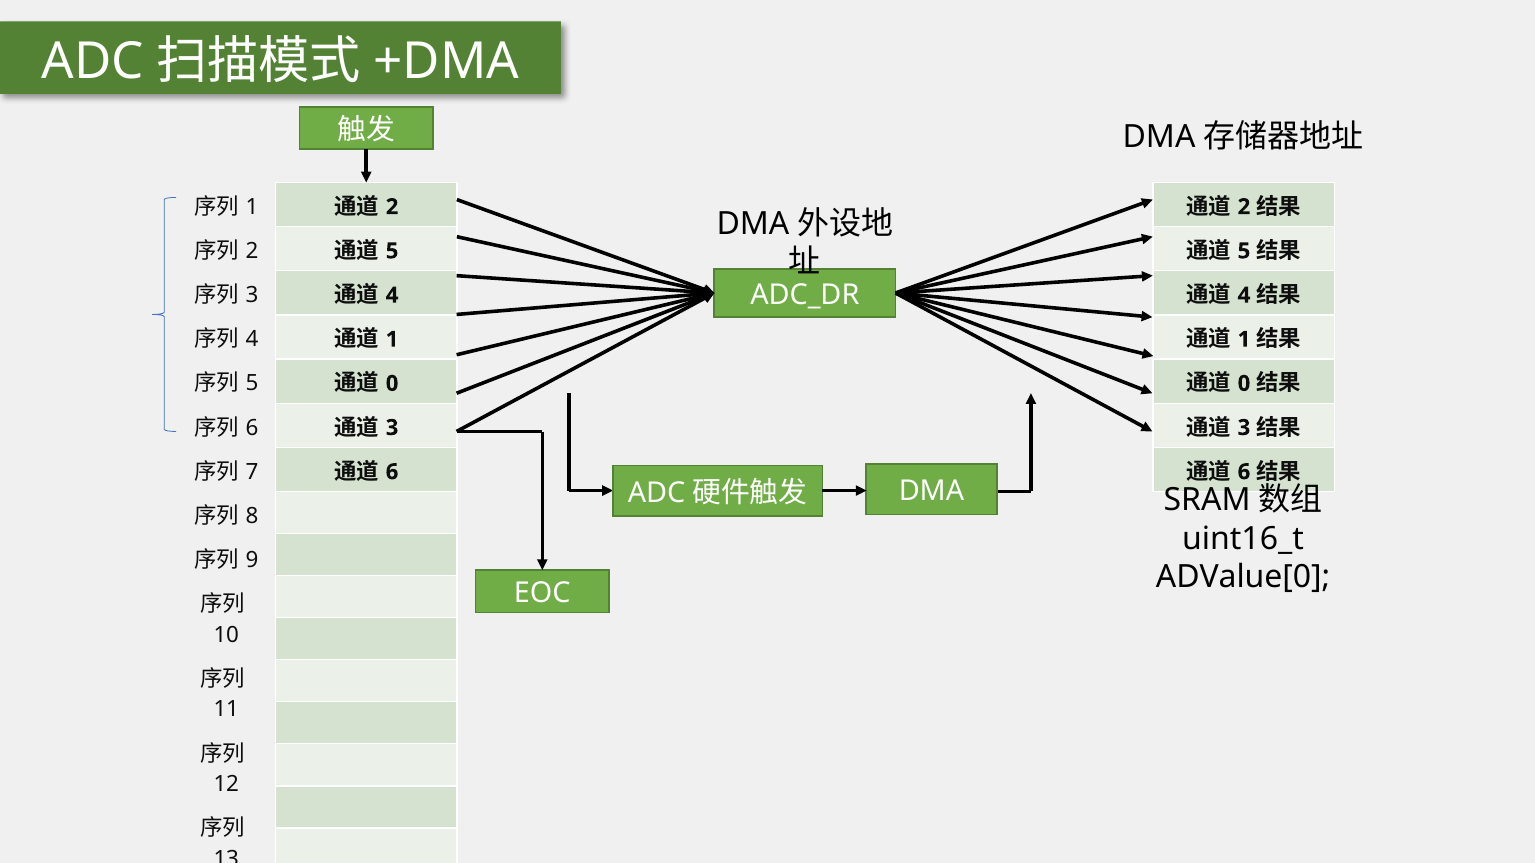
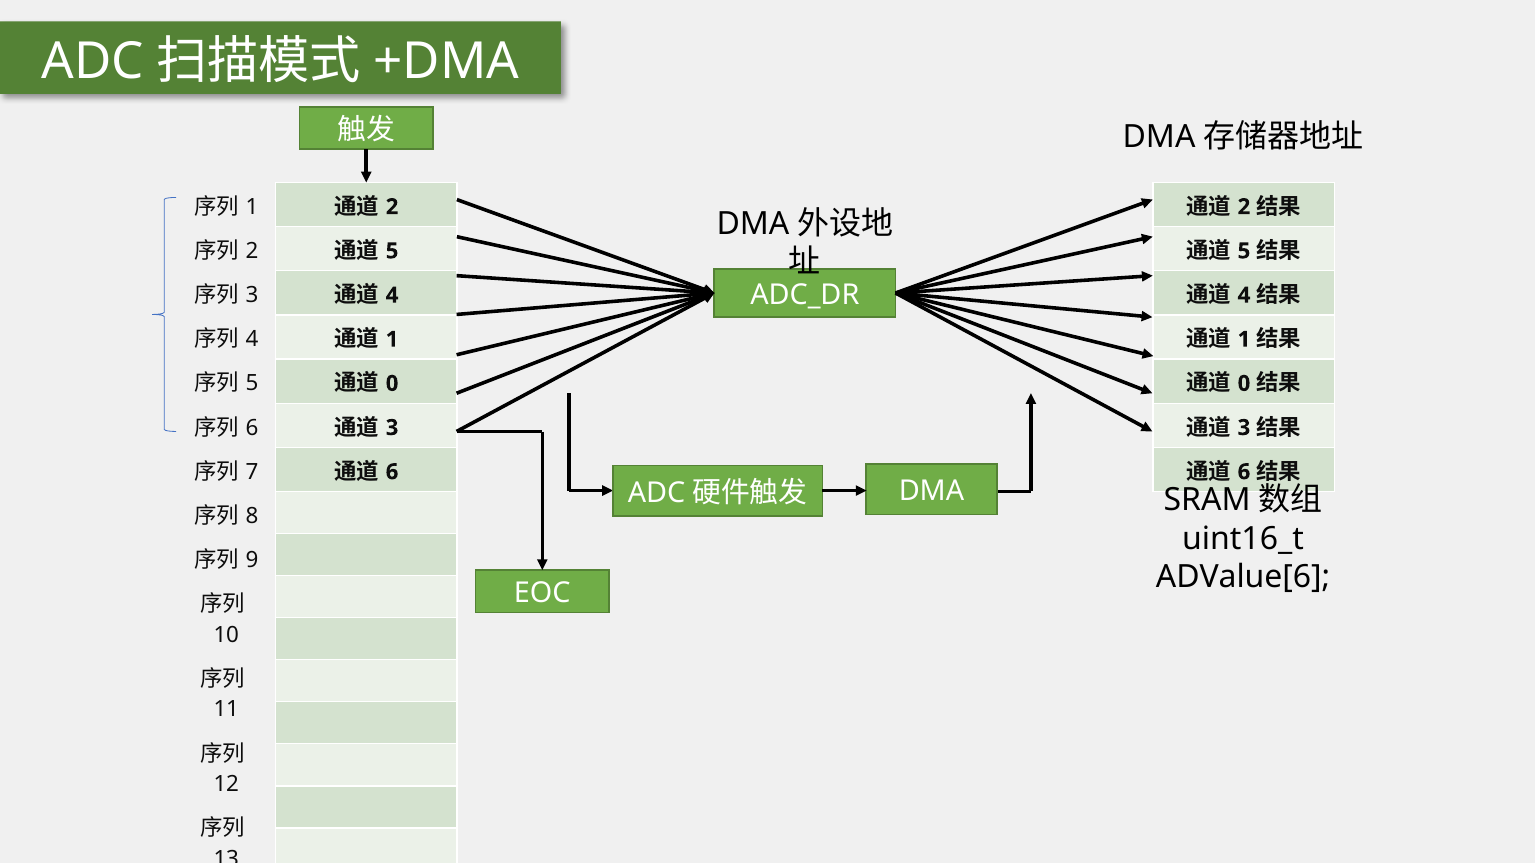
ADValue[0: ADValue[0 -> ADValue[6 (1243, 577)
